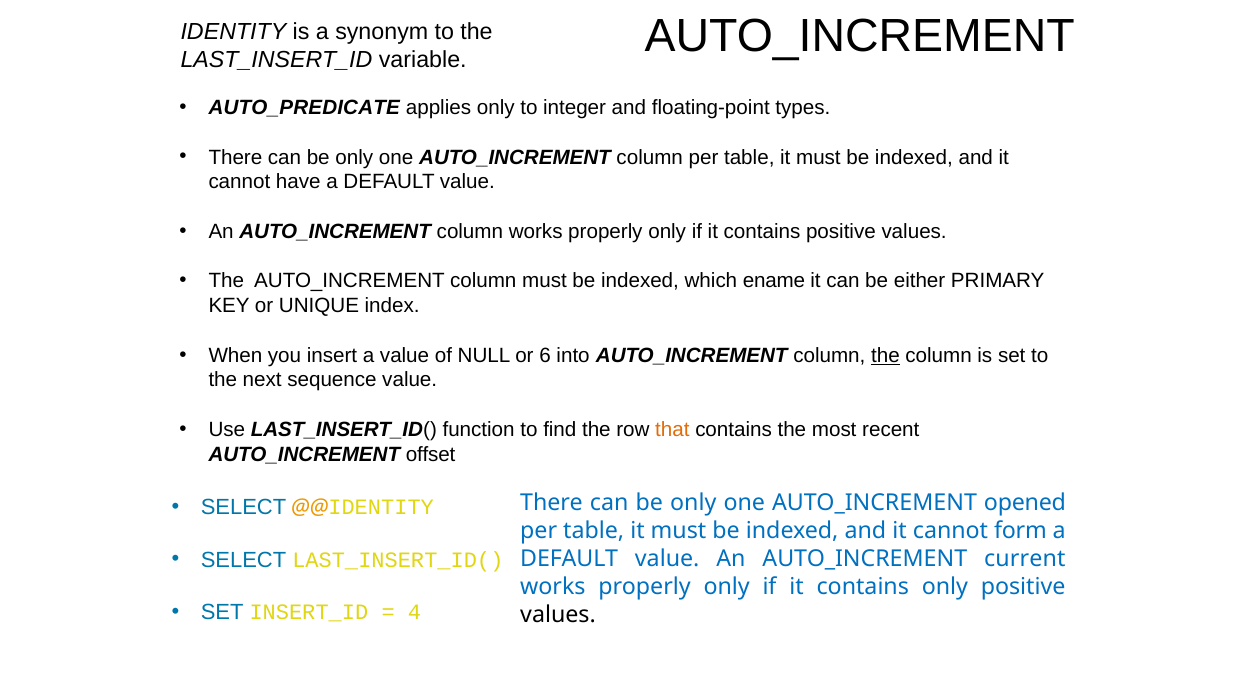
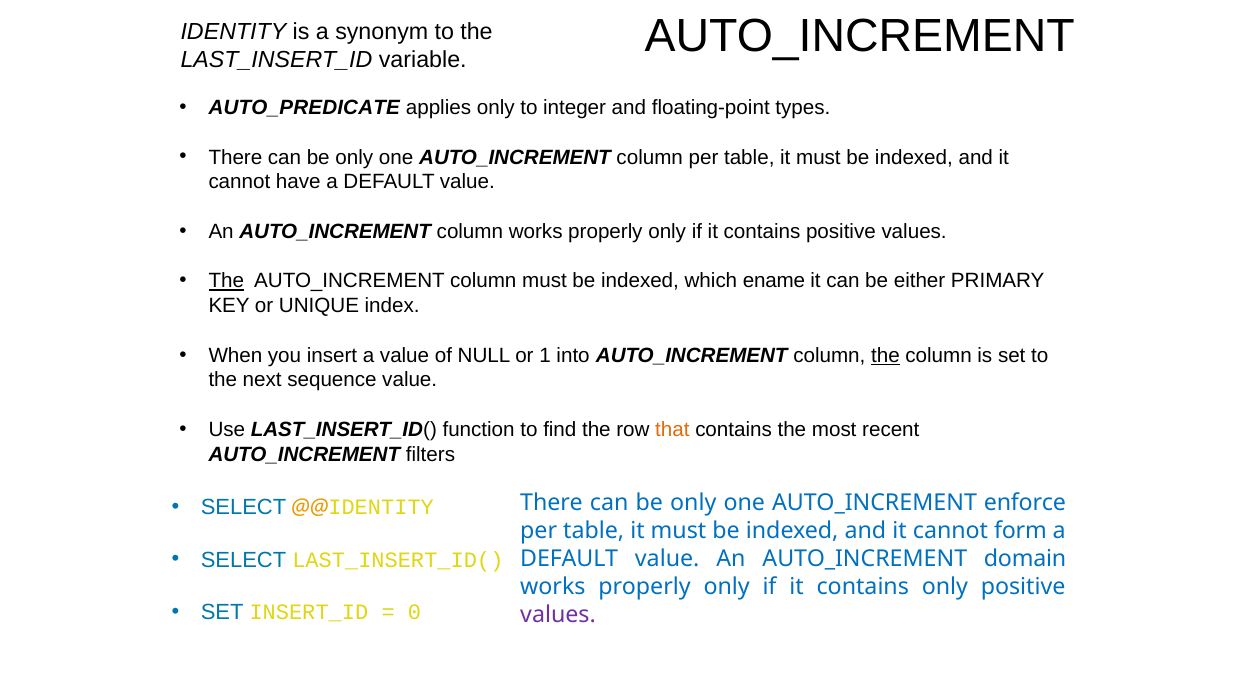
The underline: none -> present (226, 281)
6: 6 -> 1 (545, 355)
offset: offset -> filters (430, 455)
opened: opened -> enforce (1025, 503)
current: current -> domain (1025, 559)
4: 4 -> 0 (414, 613)
values colour: black -> purple (558, 615)
